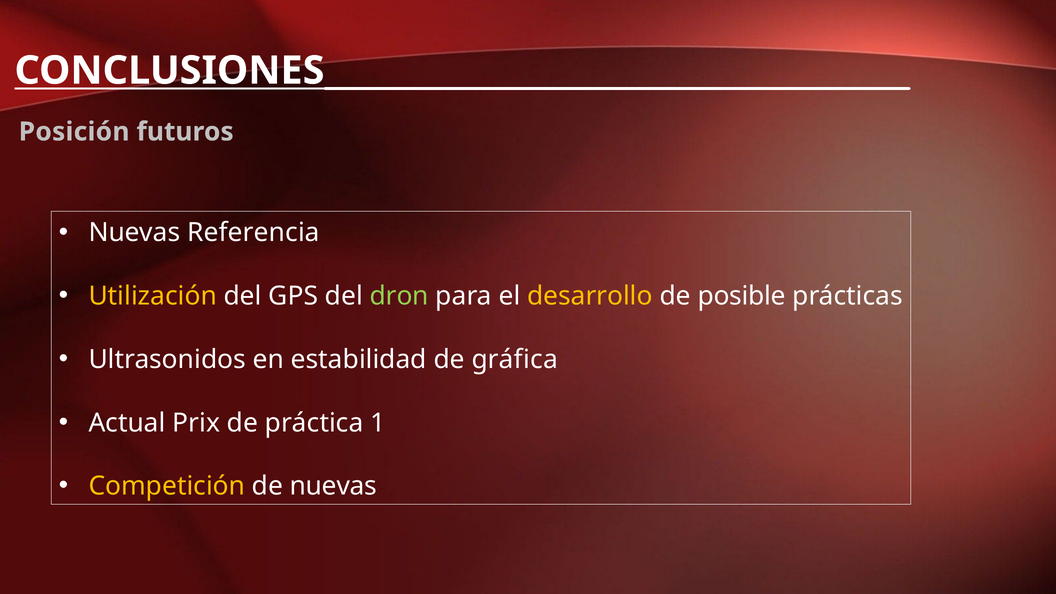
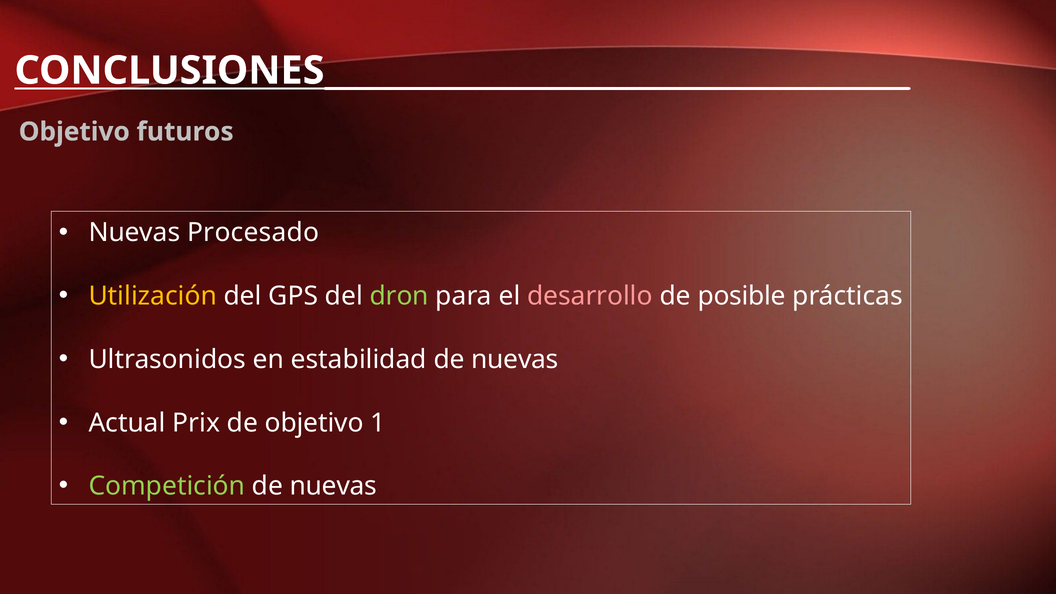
Posición: Posición -> Objetivo (74, 132)
Referencia: Referencia -> Procesado (253, 233)
desarrollo colour: yellow -> pink (590, 296)
estabilidad de gráfica: gráfica -> nuevas (515, 360)
de práctica: práctica -> objetivo (314, 423)
Competición colour: yellow -> light green (167, 486)
